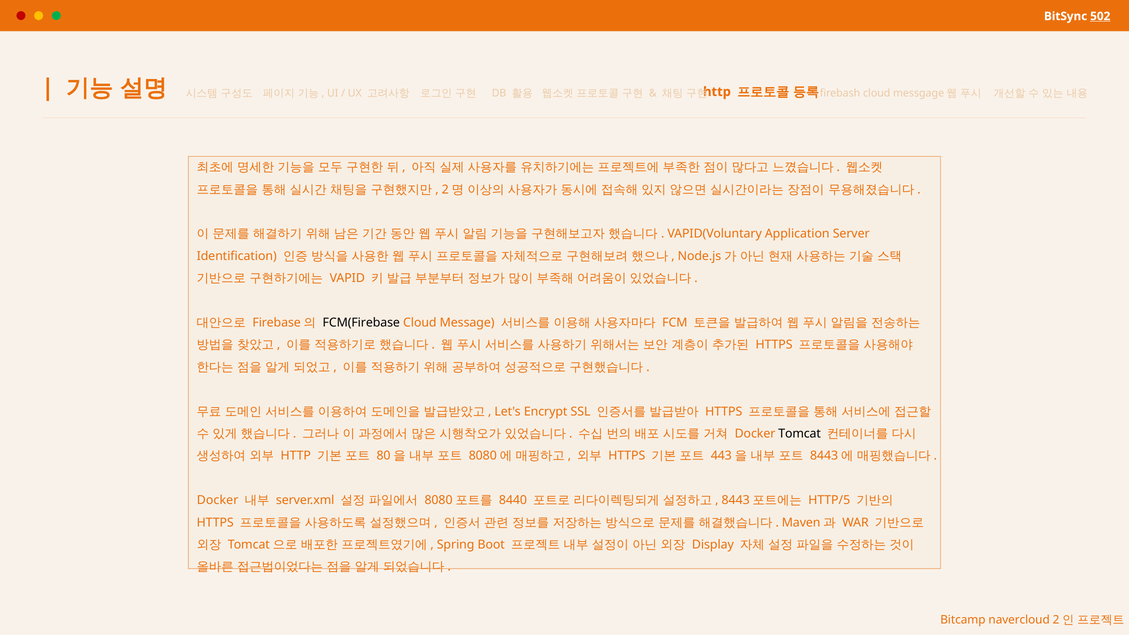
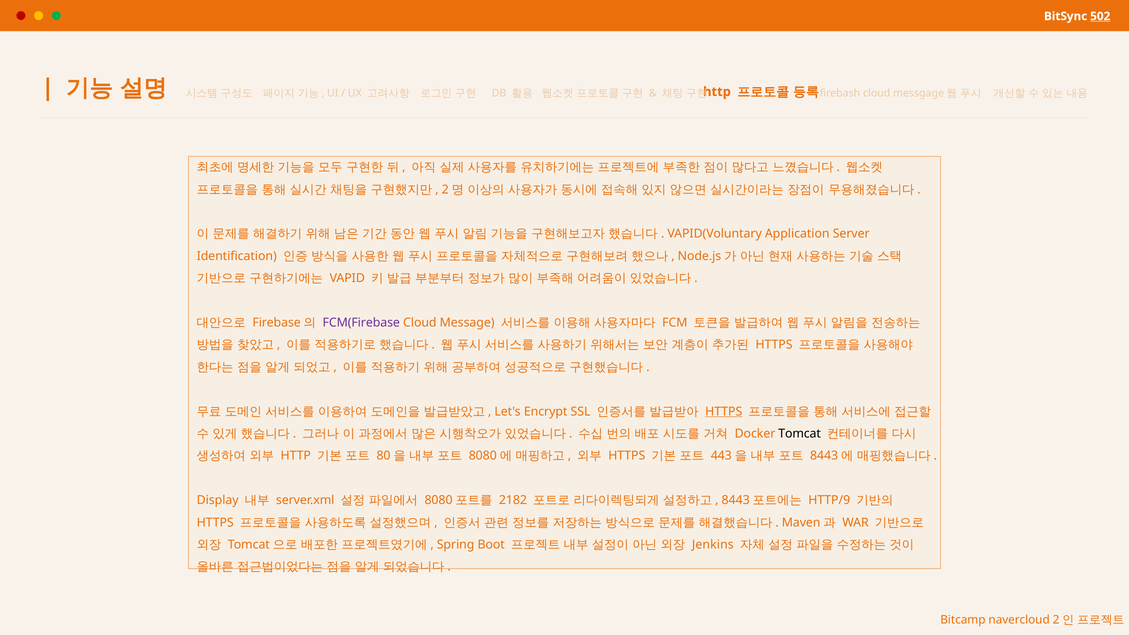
FCM(Firebase colour: black -> purple (361, 323)
HTTPS underline: none -> present (724, 412)
Docker: Docker -> Display (218, 500)
8440: 8440 -> 2182 (513, 500)
HTTP/5: HTTP/5 -> HTTP/9 (829, 500)
Display: Display -> Jenkins (713, 545)
